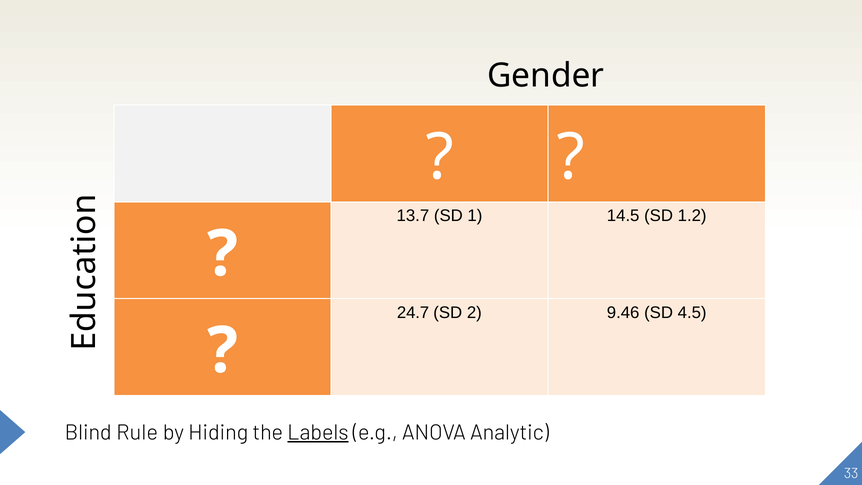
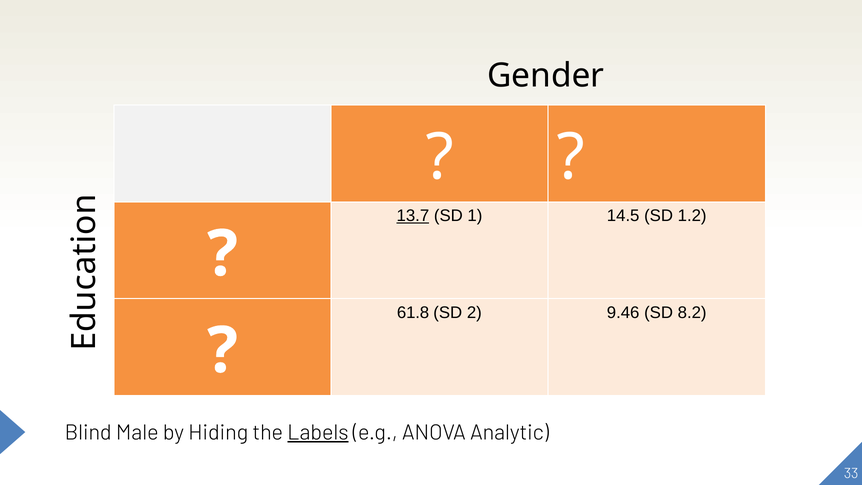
13.7 underline: none -> present (413, 216)
24.7: 24.7 -> 61.8 (413, 313)
4.5: 4.5 -> 8.2 (692, 313)
Rule: Rule -> Male (137, 432)
